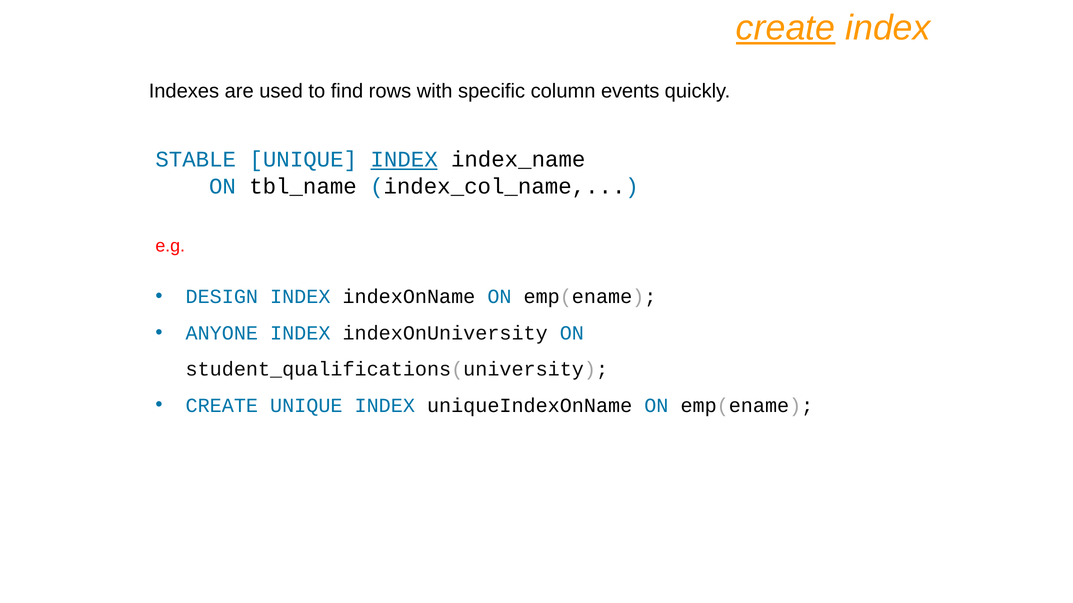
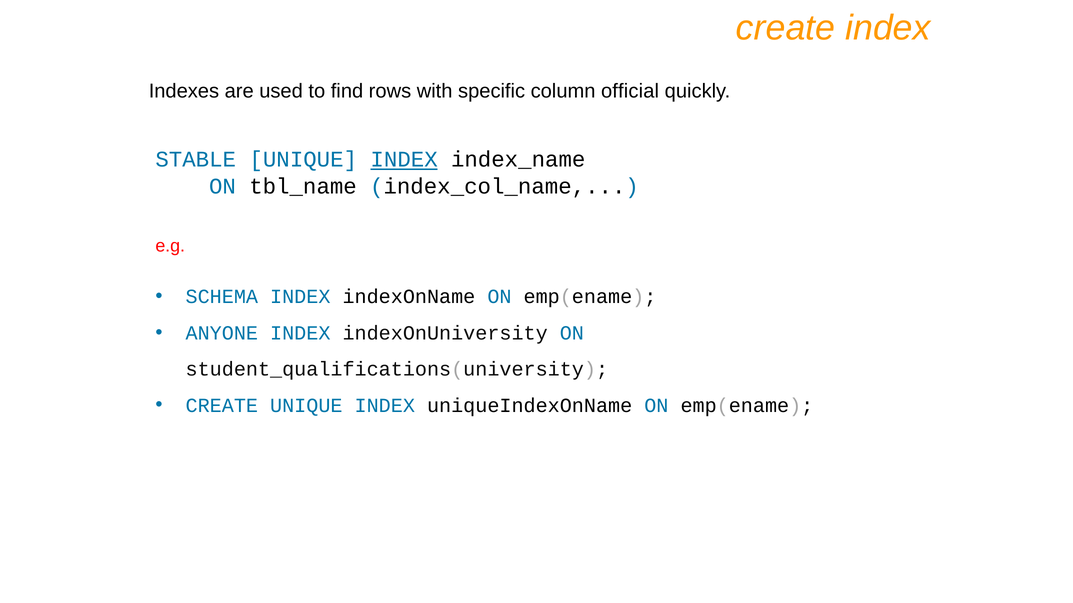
create underline: present -> none (786, 28)
events: events -> official (630, 91)
DESIGN: DESIGN -> SCHEMA (222, 297)
